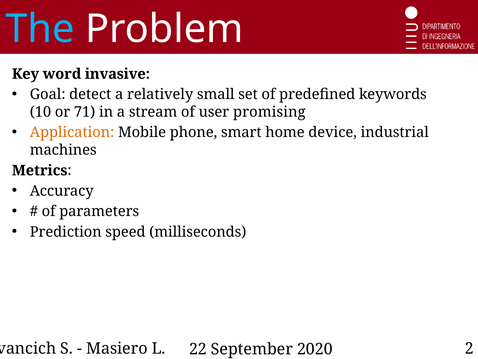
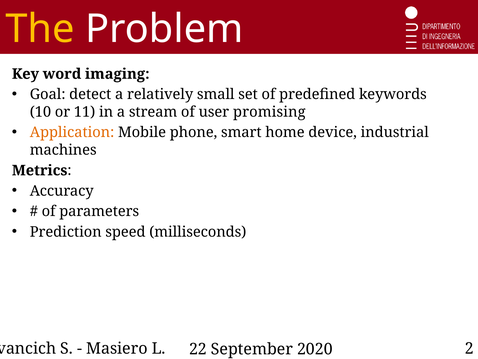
The colour: light blue -> yellow (40, 29)
invasive: invasive -> imaging (117, 74)
71: 71 -> 11 (85, 112)
